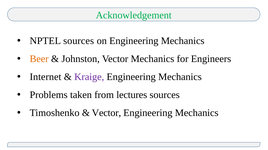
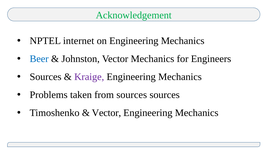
NPTEL sources: sources -> internet (79, 41)
Beer colour: orange -> blue (39, 59)
Internet: Internet -> Sources (46, 77)
from lectures: lectures -> sources (132, 95)
